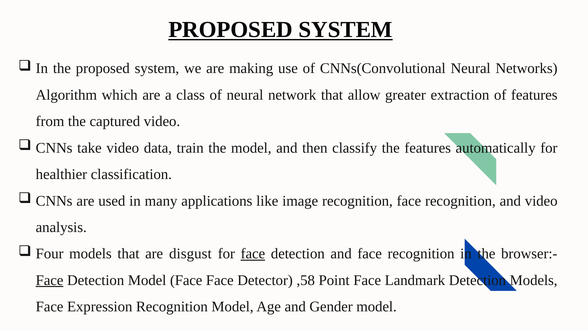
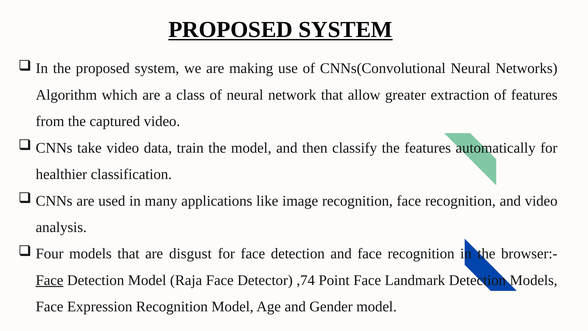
face underline: present -> none (253, 254)
Model Face: Face -> Raja (186, 280)
,58: ,58 -> ,74 (306, 280)
